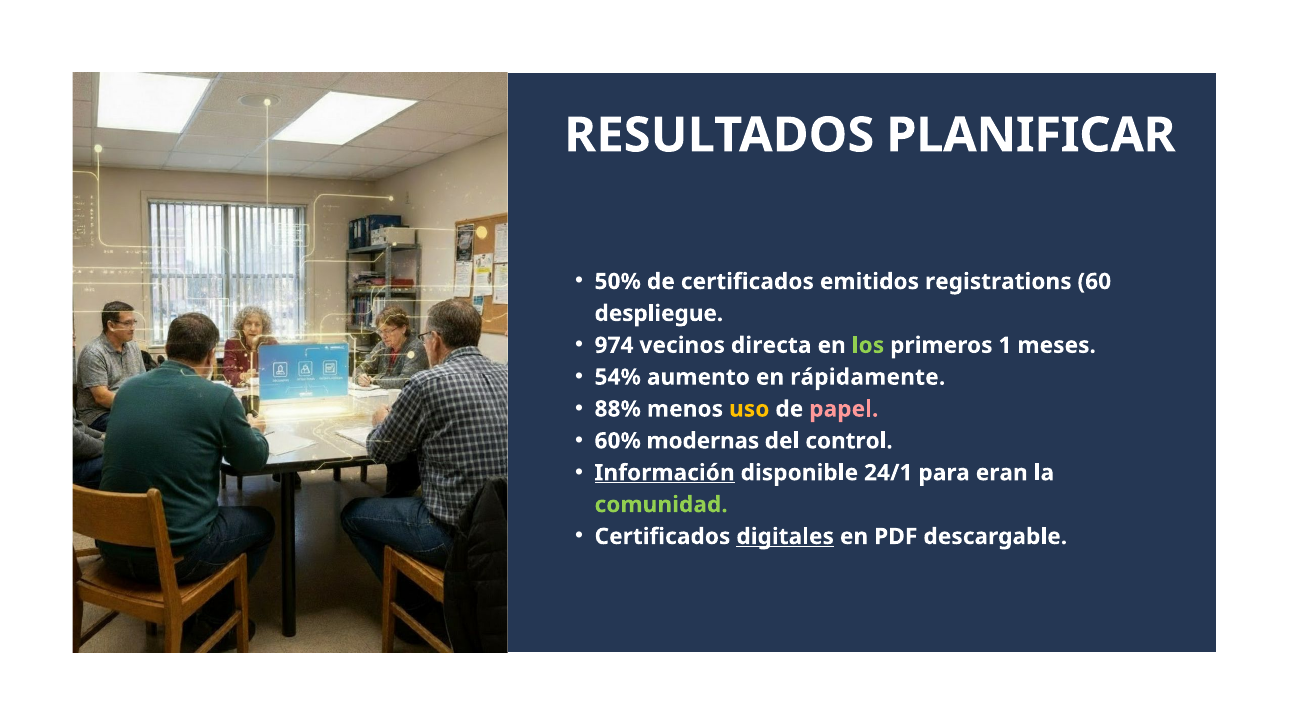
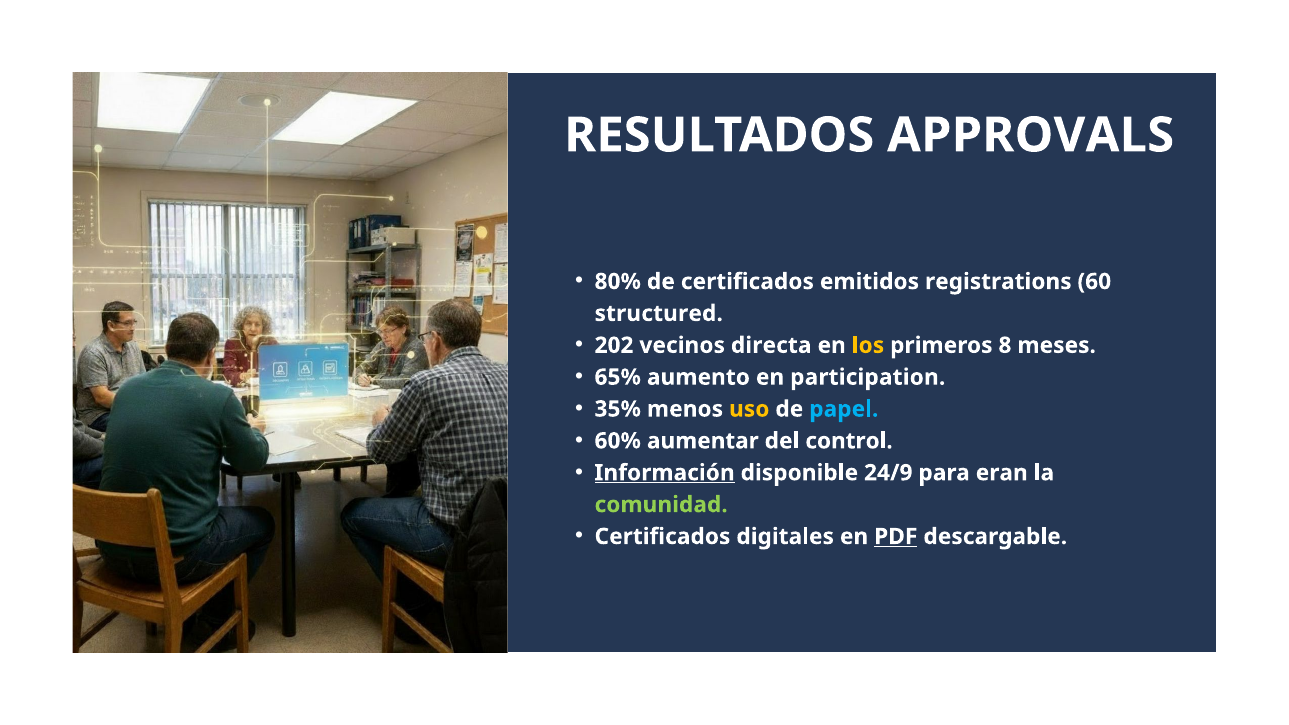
PLANIFICAR: PLANIFICAR -> APPROVALS (1031, 135)
50%: 50% -> 80% (618, 282)
despliegue: despliegue -> structured (659, 314)
974: 974 -> 202 (614, 345)
los colour: light green -> yellow (868, 345)
1: 1 -> 8 (1005, 345)
54%: 54% -> 65% (618, 377)
rápidamente: rápidamente -> participation (868, 377)
88%: 88% -> 35% (618, 409)
papel colour: pink -> light blue (844, 409)
modernas: modernas -> aumentar (703, 441)
24/1: 24/1 -> 24/9 (888, 473)
digitales underline: present -> none (785, 537)
PDF underline: none -> present (896, 537)
